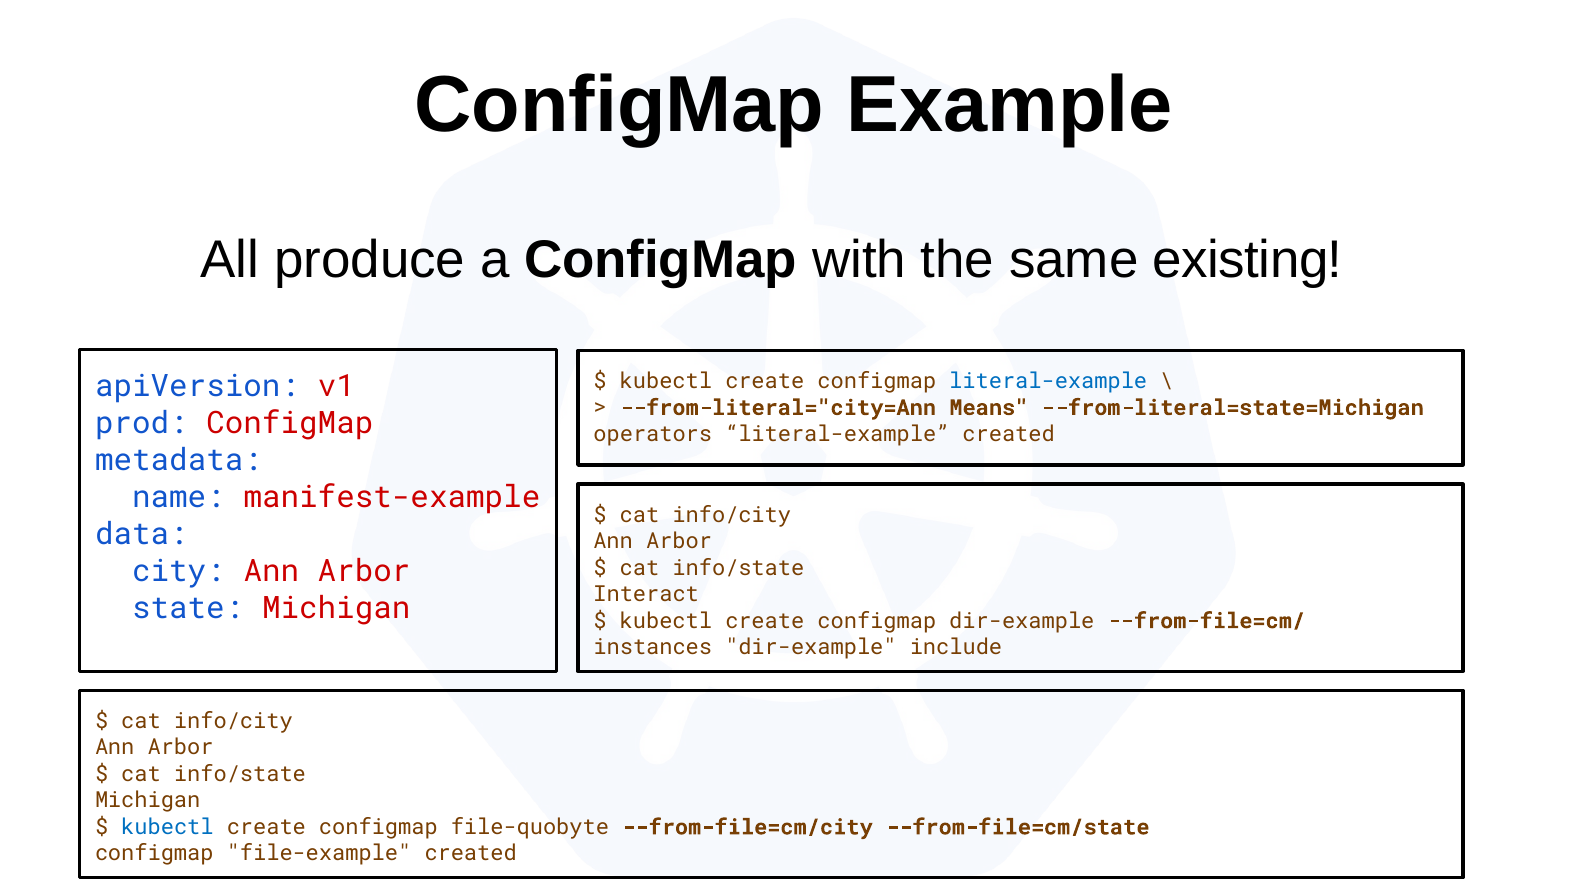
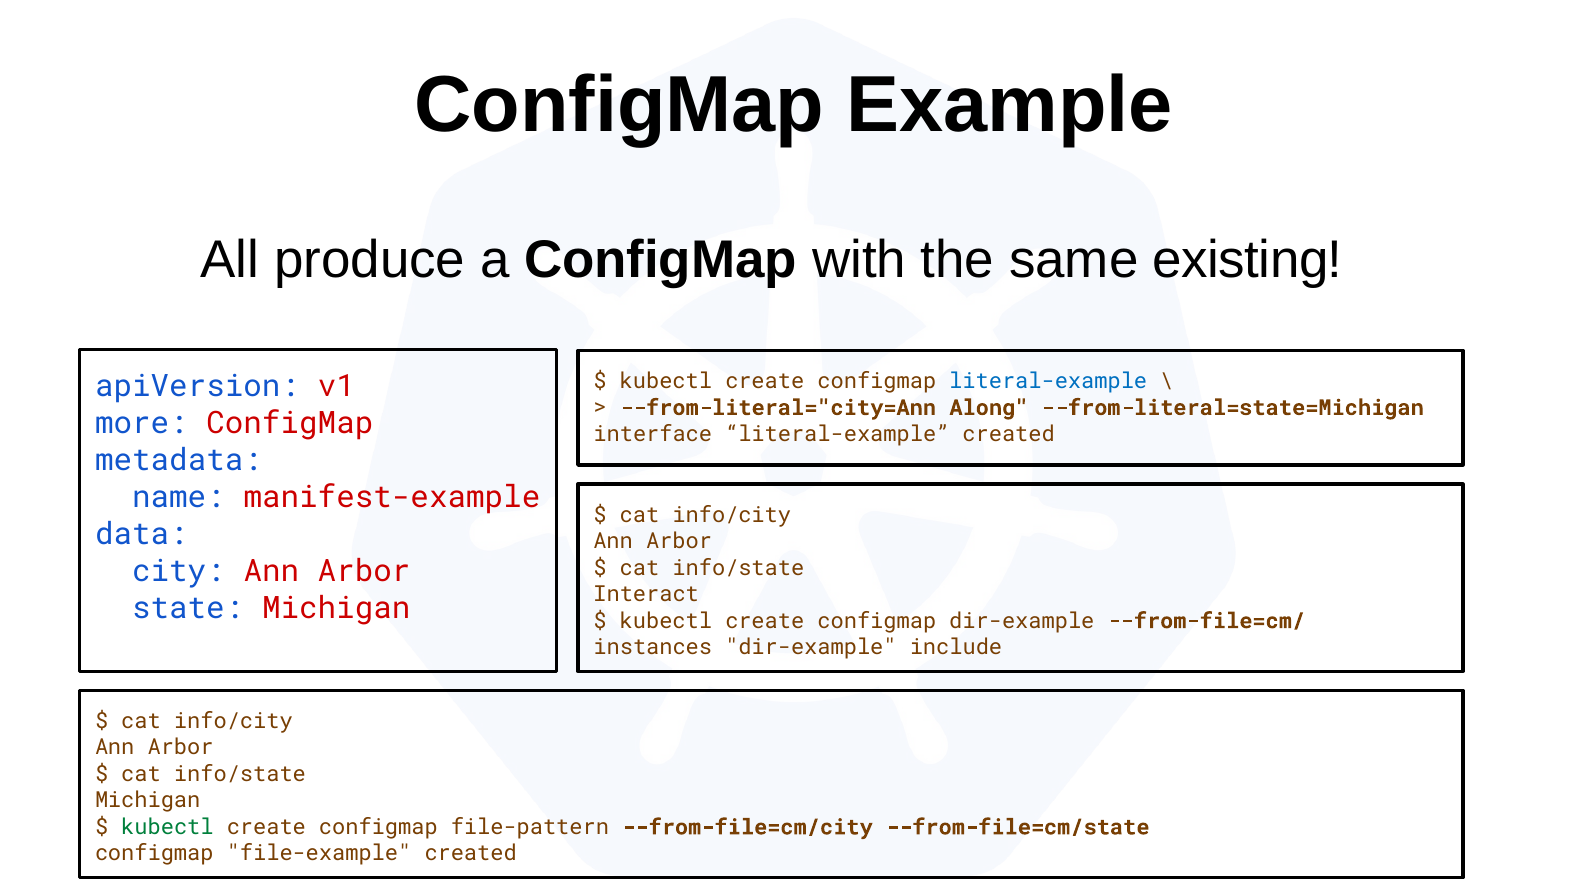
Means: Means -> Along (989, 407)
prod: prod -> more (141, 423)
operators: operators -> interface (653, 434)
kubectl colour: blue -> green (167, 826)
file-quobyte: file-quobyte -> file-pattern (530, 826)
